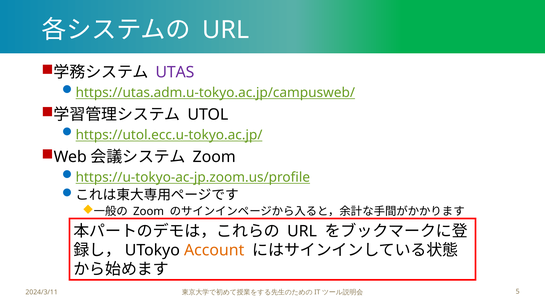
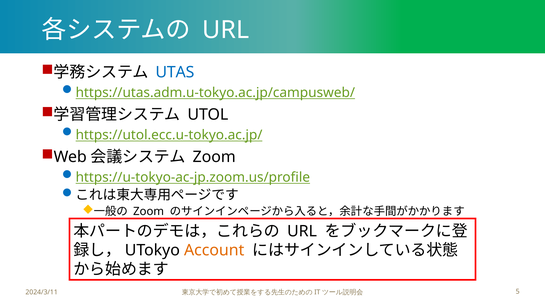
UTAS colour: purple -> blue (175, 72)
